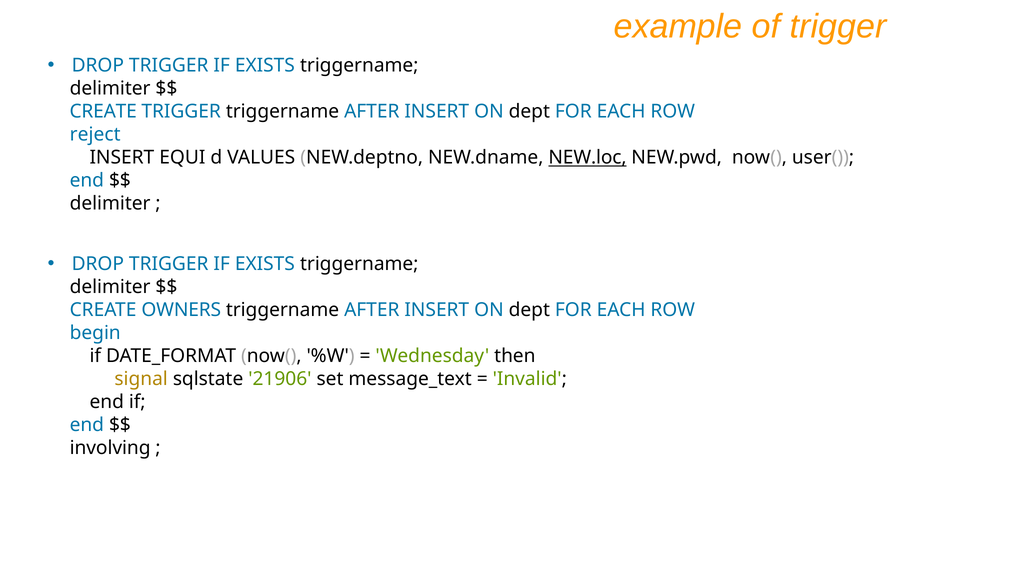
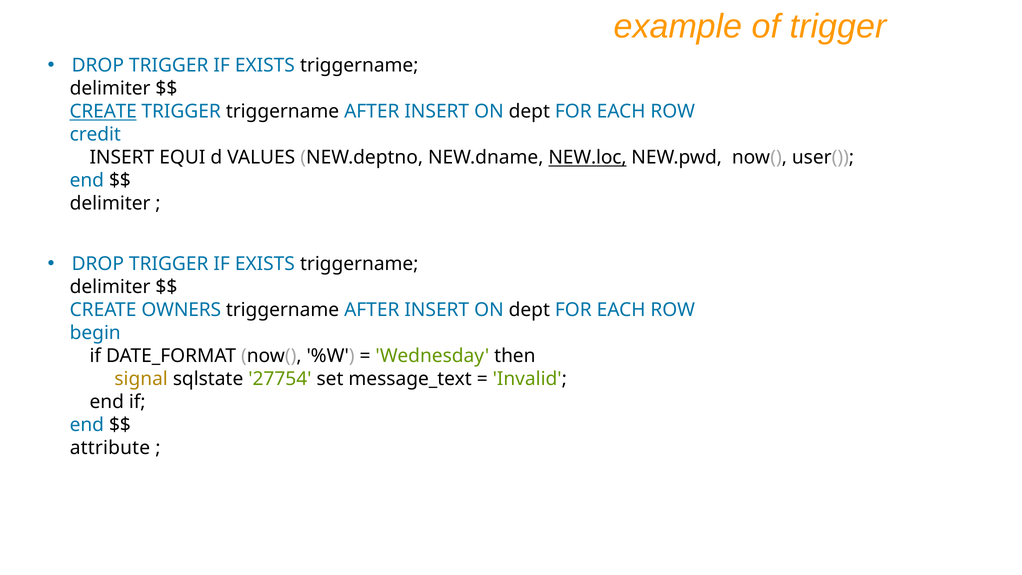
CREATE underline: none -> present (103, 112)
reject: reject -> credit (95, 135)
21906: 21906 -> 27754 (280, 379)
involving: involving -> attribute (110, 448)
